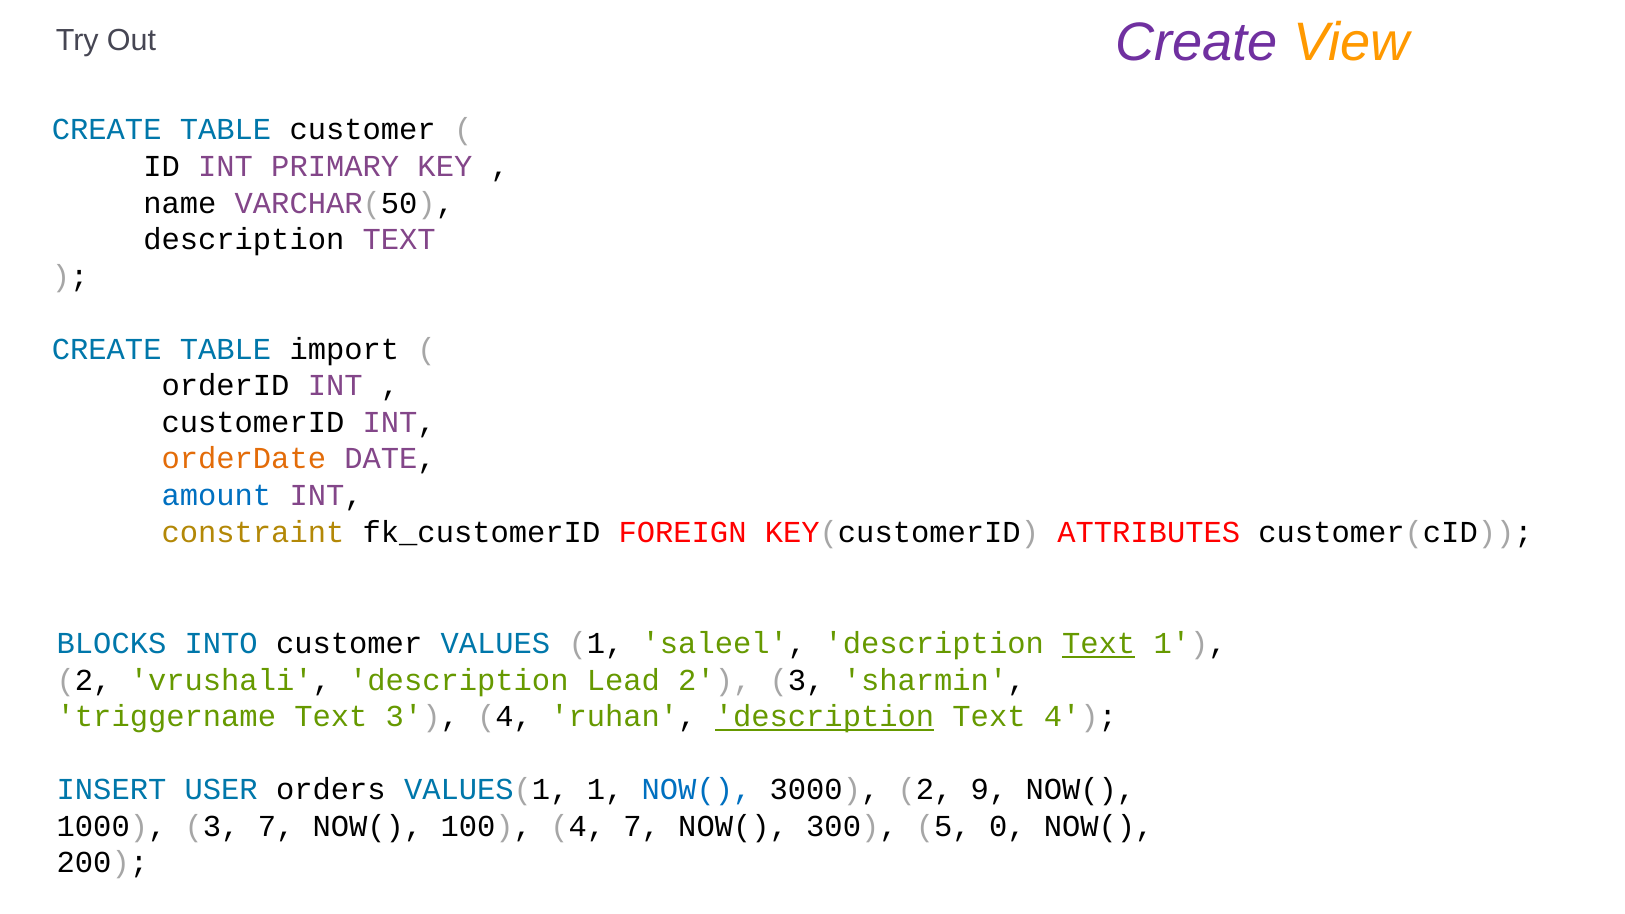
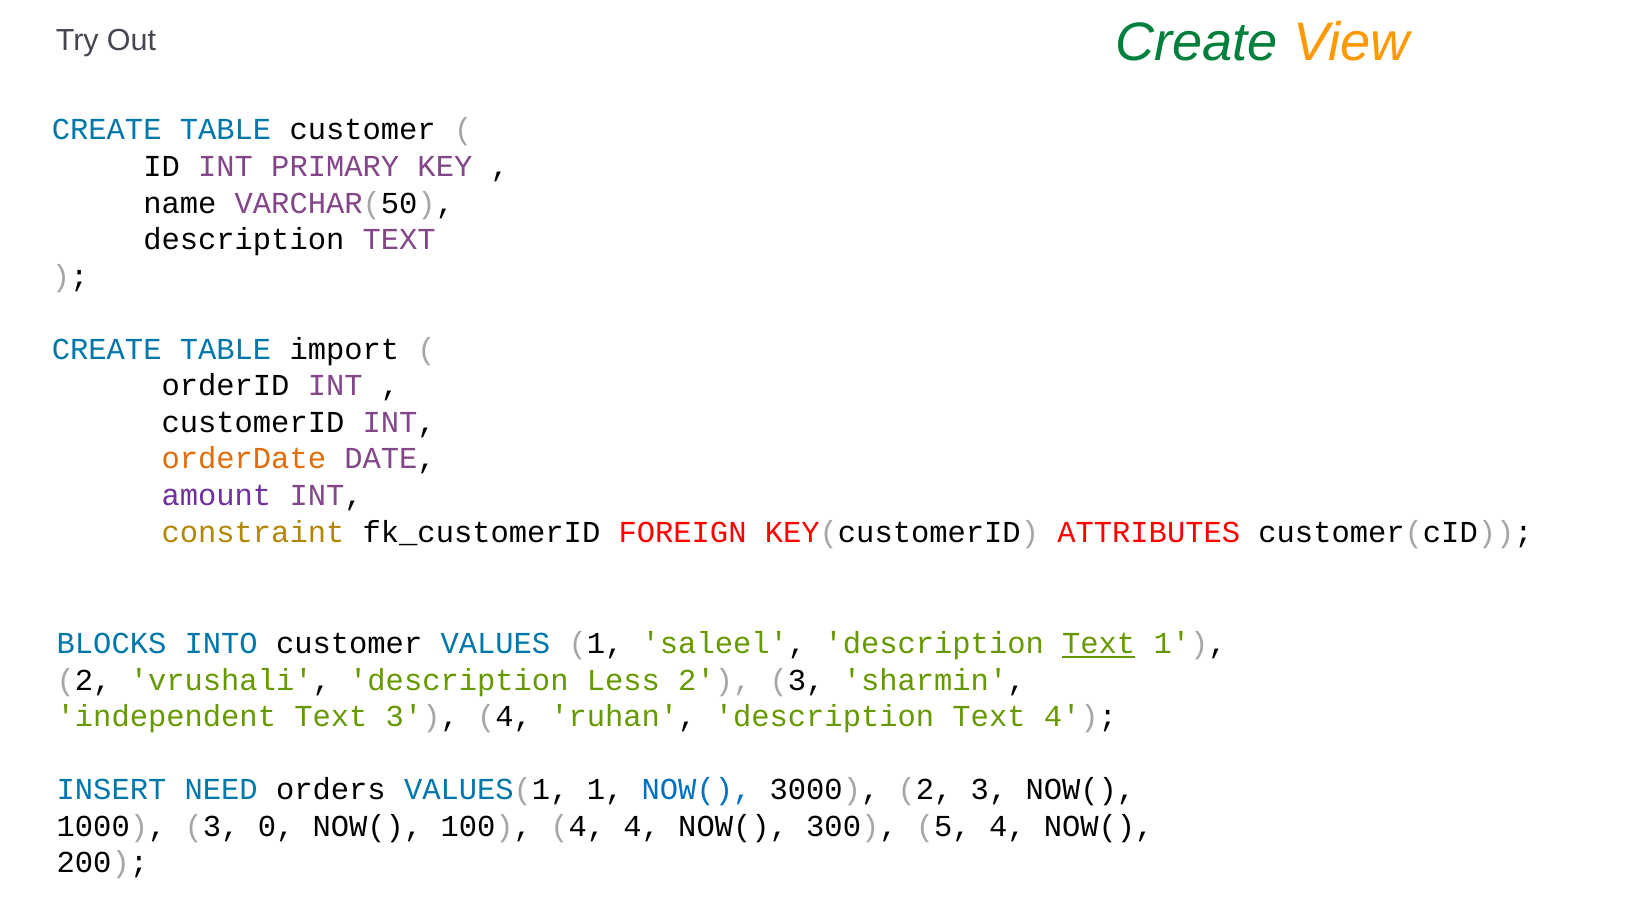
Create colour: purple -> green (1197, 42)
amount colour: blue -> purple (216, 495)
Lead: Lead -> Less (623, 680)
triggername: triggername -> independent (166, 717)
description underline: present -> none (824, 717)
USER: USER -> NEED (221, 790)
3000 2 9: 9 -> 3 (989, 790)
3 7: 7 -> 0 (276, 826)
4 7: 7 -> 4 (642, 826)
5 0: 0 -> 4 (1007, 826)
